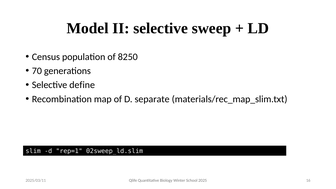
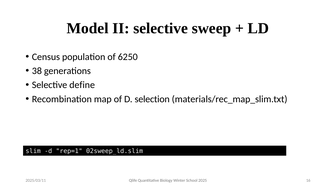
8250: 8250 -> 6250 (128, 57)
70: 70 -> 38 (37, 71)
separate: separate -> selection (152, 99)
